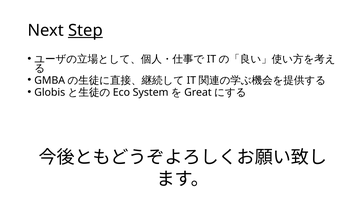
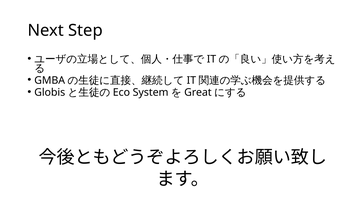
Step underline: present -> none (85, 30)
